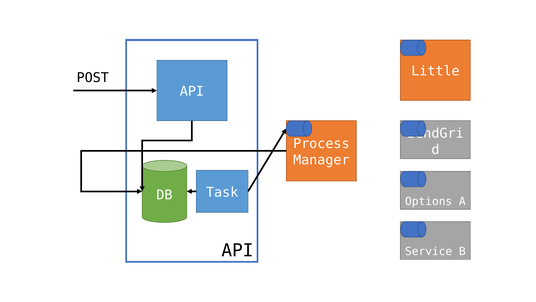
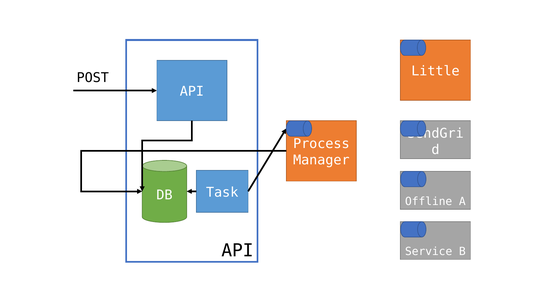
Options: Options -> Offline (429, 201)
